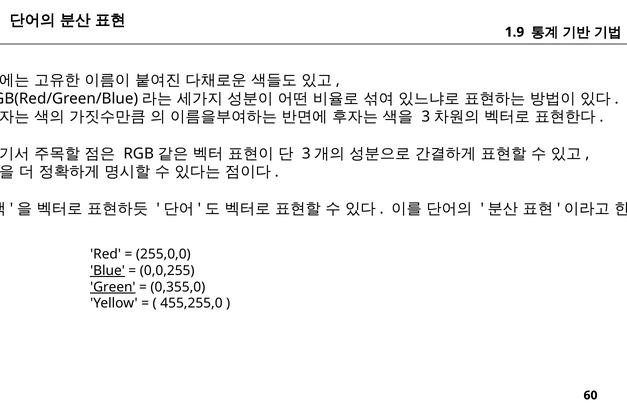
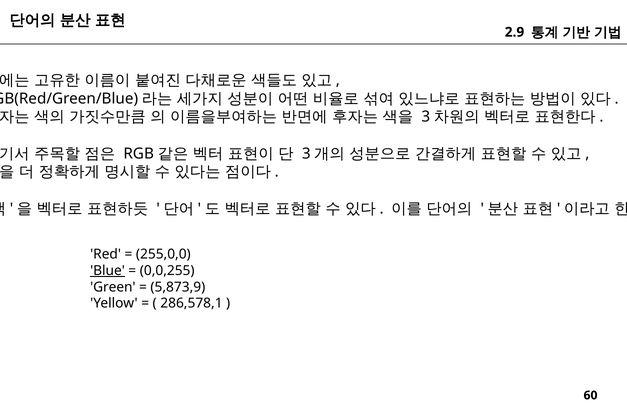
1.9: 1.9 -> 2.9 (514, 32)
Green underline: present -> none (113, 287)
0,355,0: 0,355,0 -> 5,873,9 (178, 287)
455,255,0: 455,255,0 -> 286,578,1 (191, 303)
